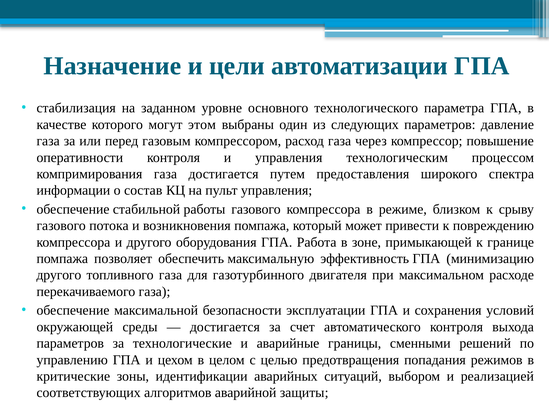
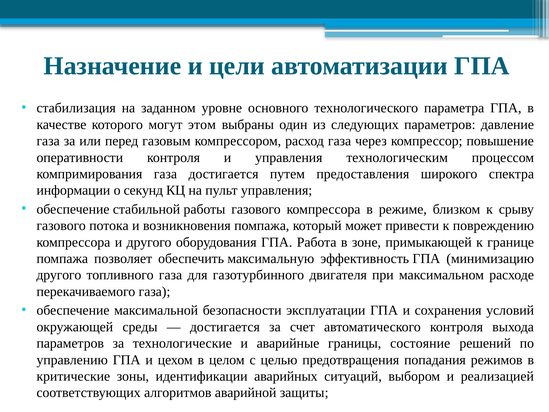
состав: состав -> секунд (143, 190)
сменными: сменными -> состояние (420, 343)
